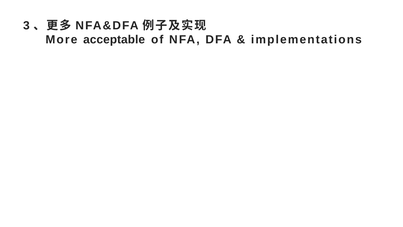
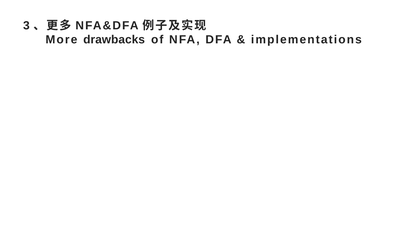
acceptable: acceptable -> drawbacks (114, 40)
